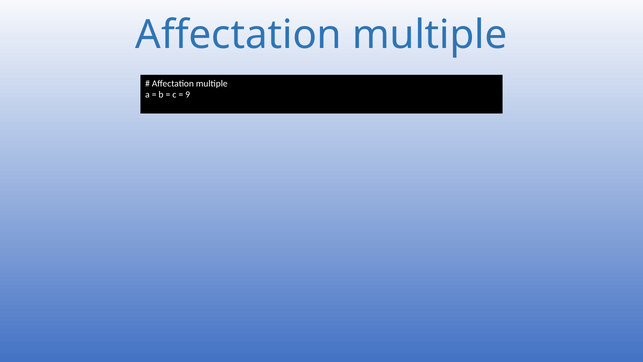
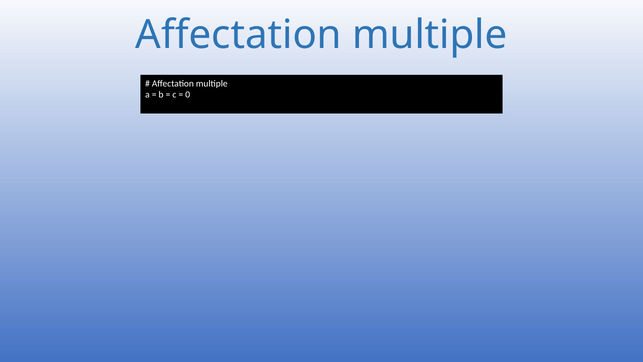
9: 9 -> 0 (188, 95)
